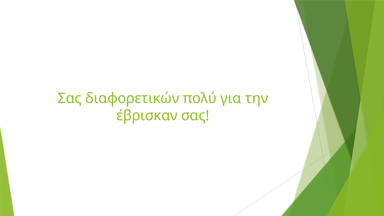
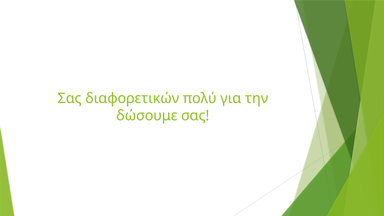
έβρισκαν: έβρισκαν -> δώσουμε (147, 116)
